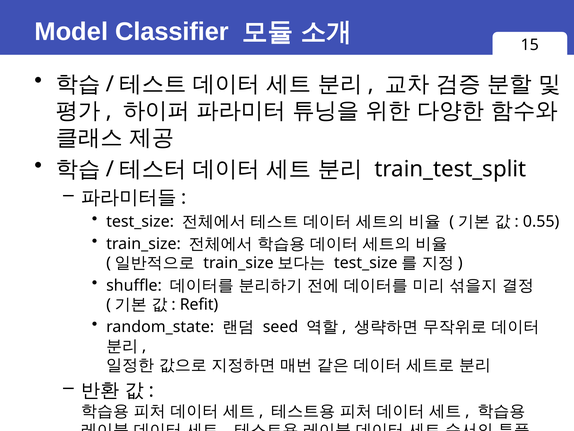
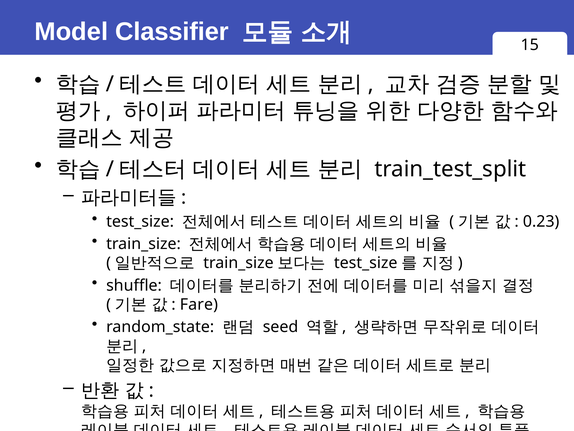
0.55: 0.55 -> 0.23 (541, 221)
Refit: Refit -> Fare (199, 304)
